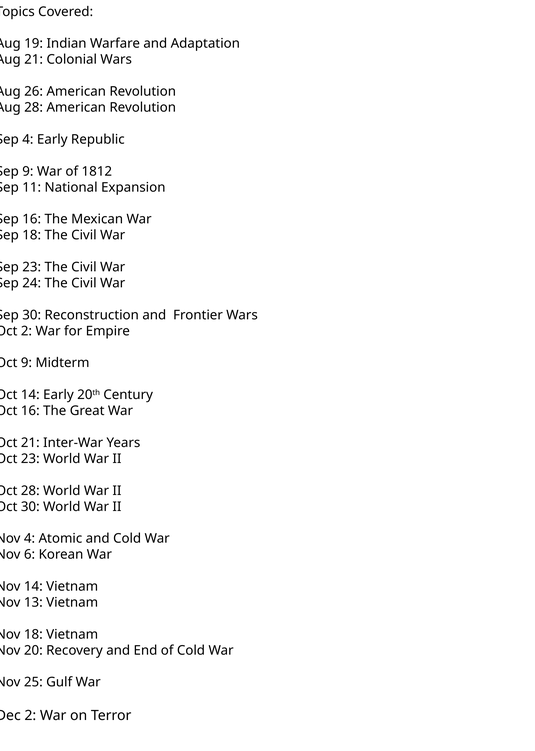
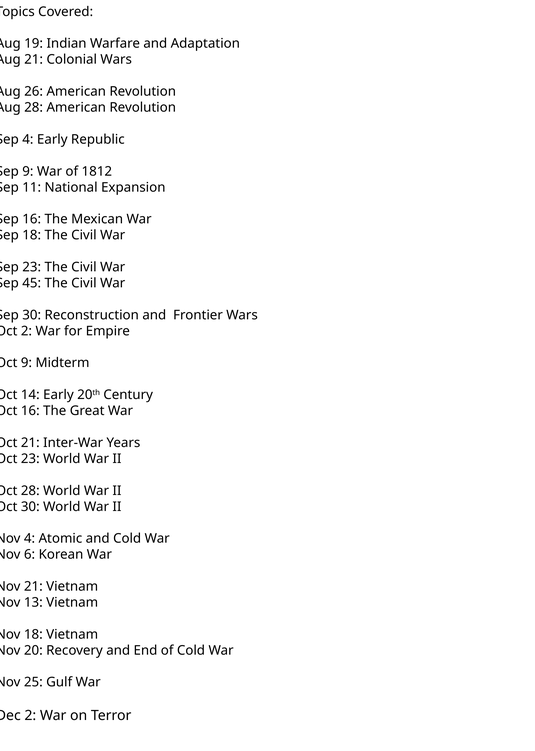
24: 24 -> 45 (32, 283)
14: 14 -> 21 (33, 586)
